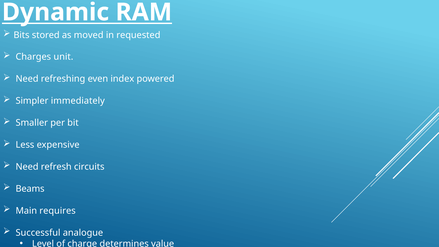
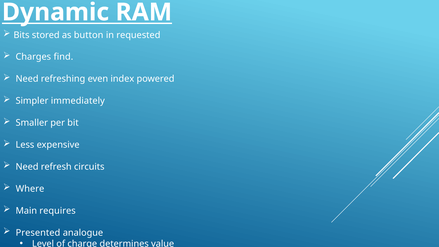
moved: moved -> button (89, 35)
unit: unit -> find (63, 57)
Beams: Beams -> Where (30, 189)
Successful: Successful -> Presented (38, 233)
